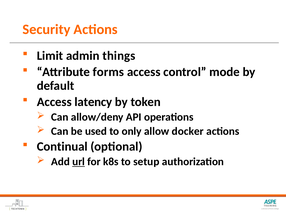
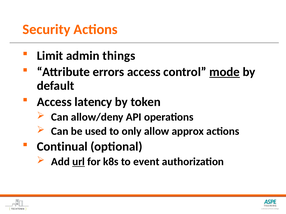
forms: forms -> errors (109, 72)
mode underline: none -> present (225, 72)
docker: docker -> approx (188, 132)
setup: setup -> event (146, 162)
